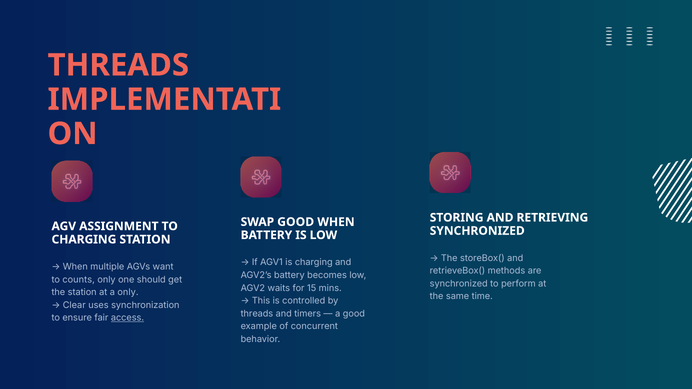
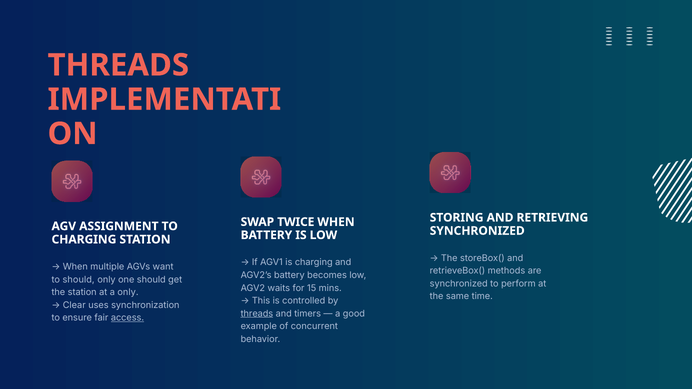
SWAP GOOD: GOOD -> TWICE (296, 222)
to counts: counts -> should (79, 280)
threads underline: none -> present (257, 314)
